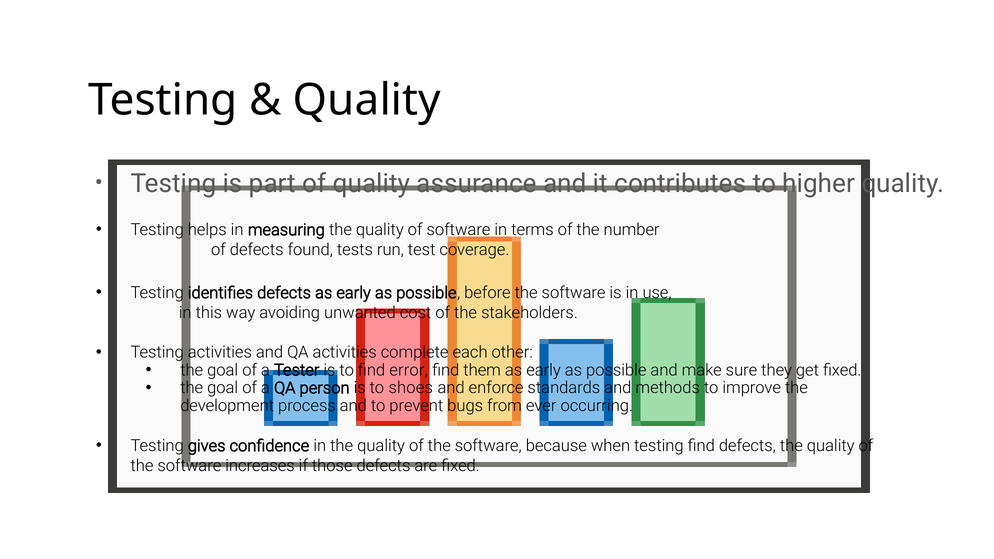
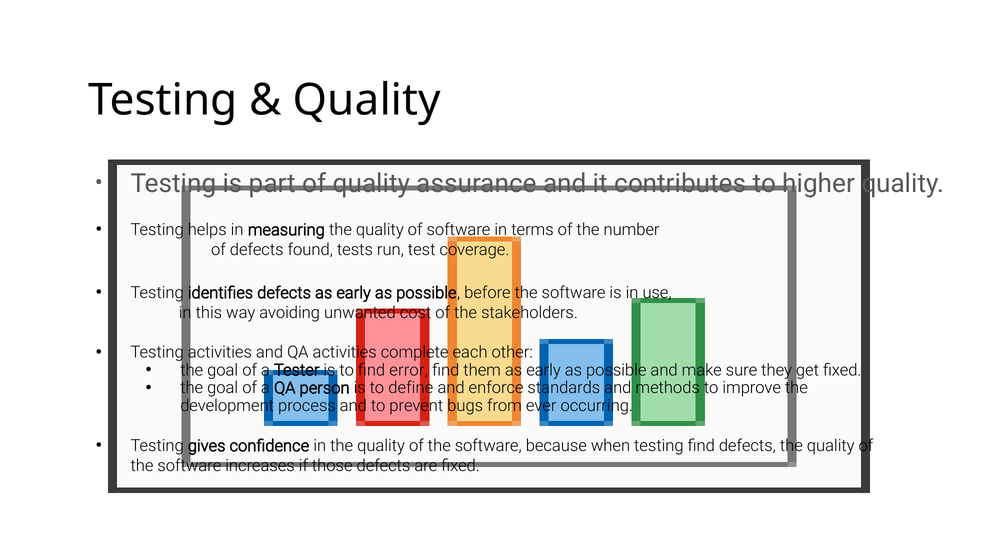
shoes: shoes -> define (411, 388)
